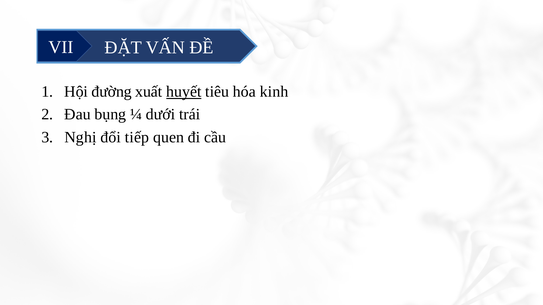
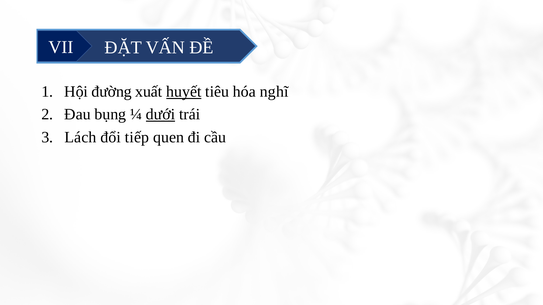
kinh: kinh -> nghĩ (274, 92)
dưới underline: none -> present (161, 115)
Nghị: Nghị -> Lách (80, 137)
